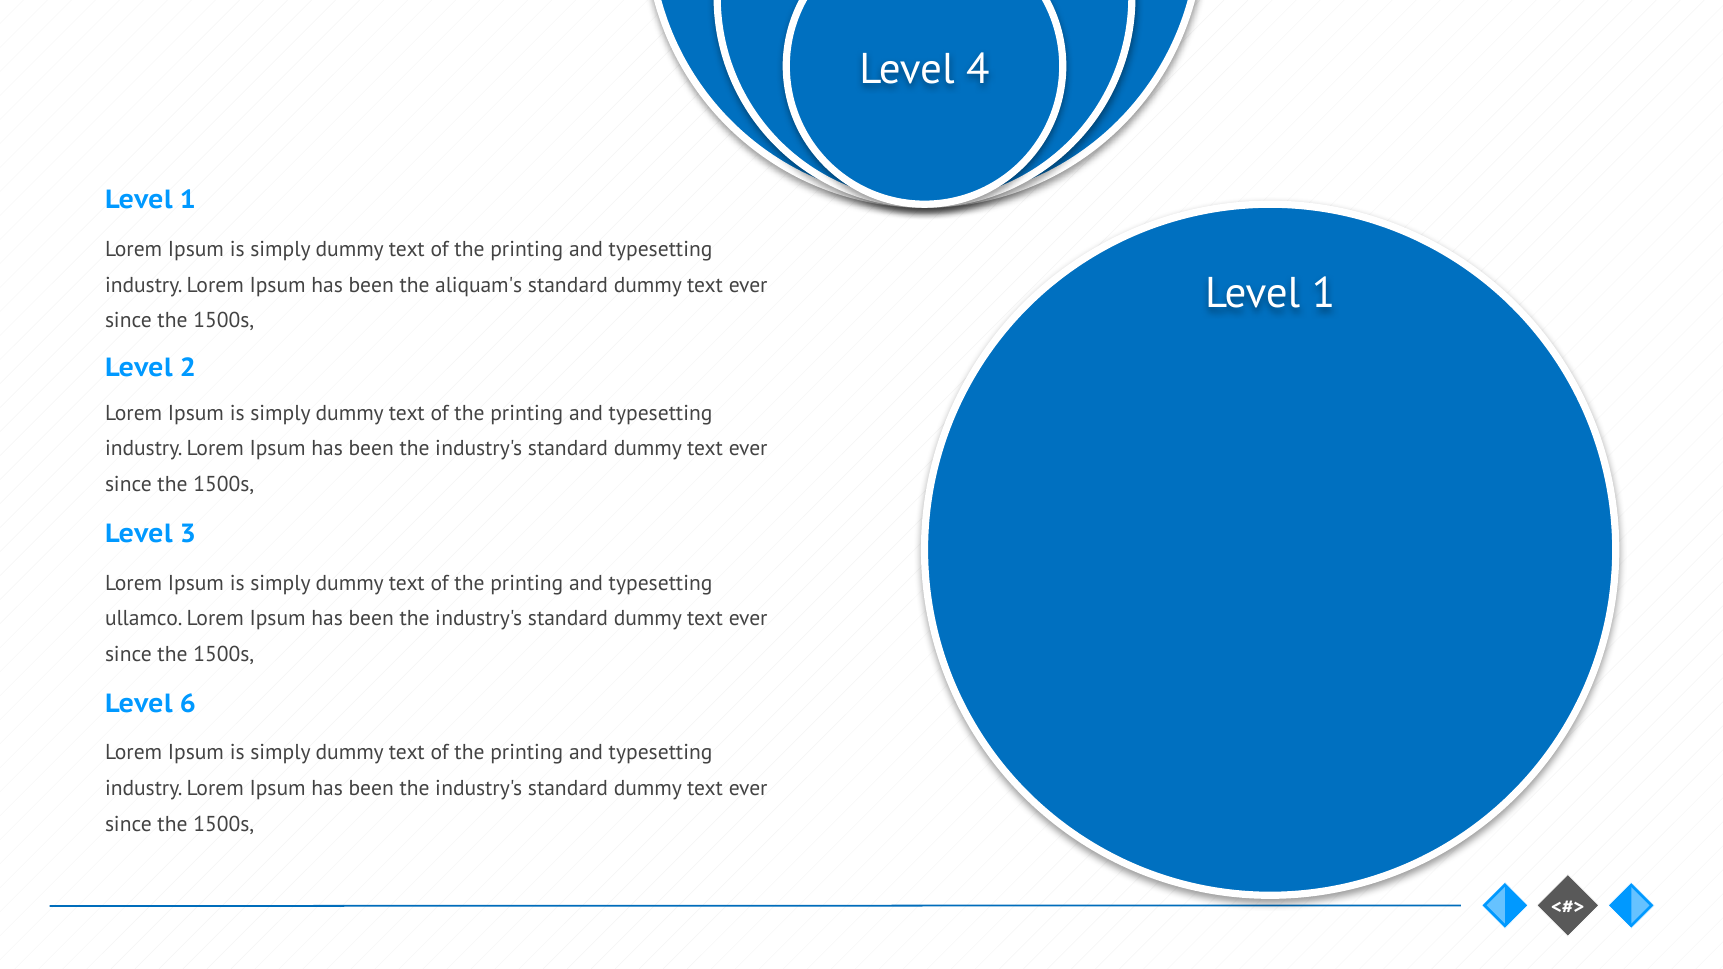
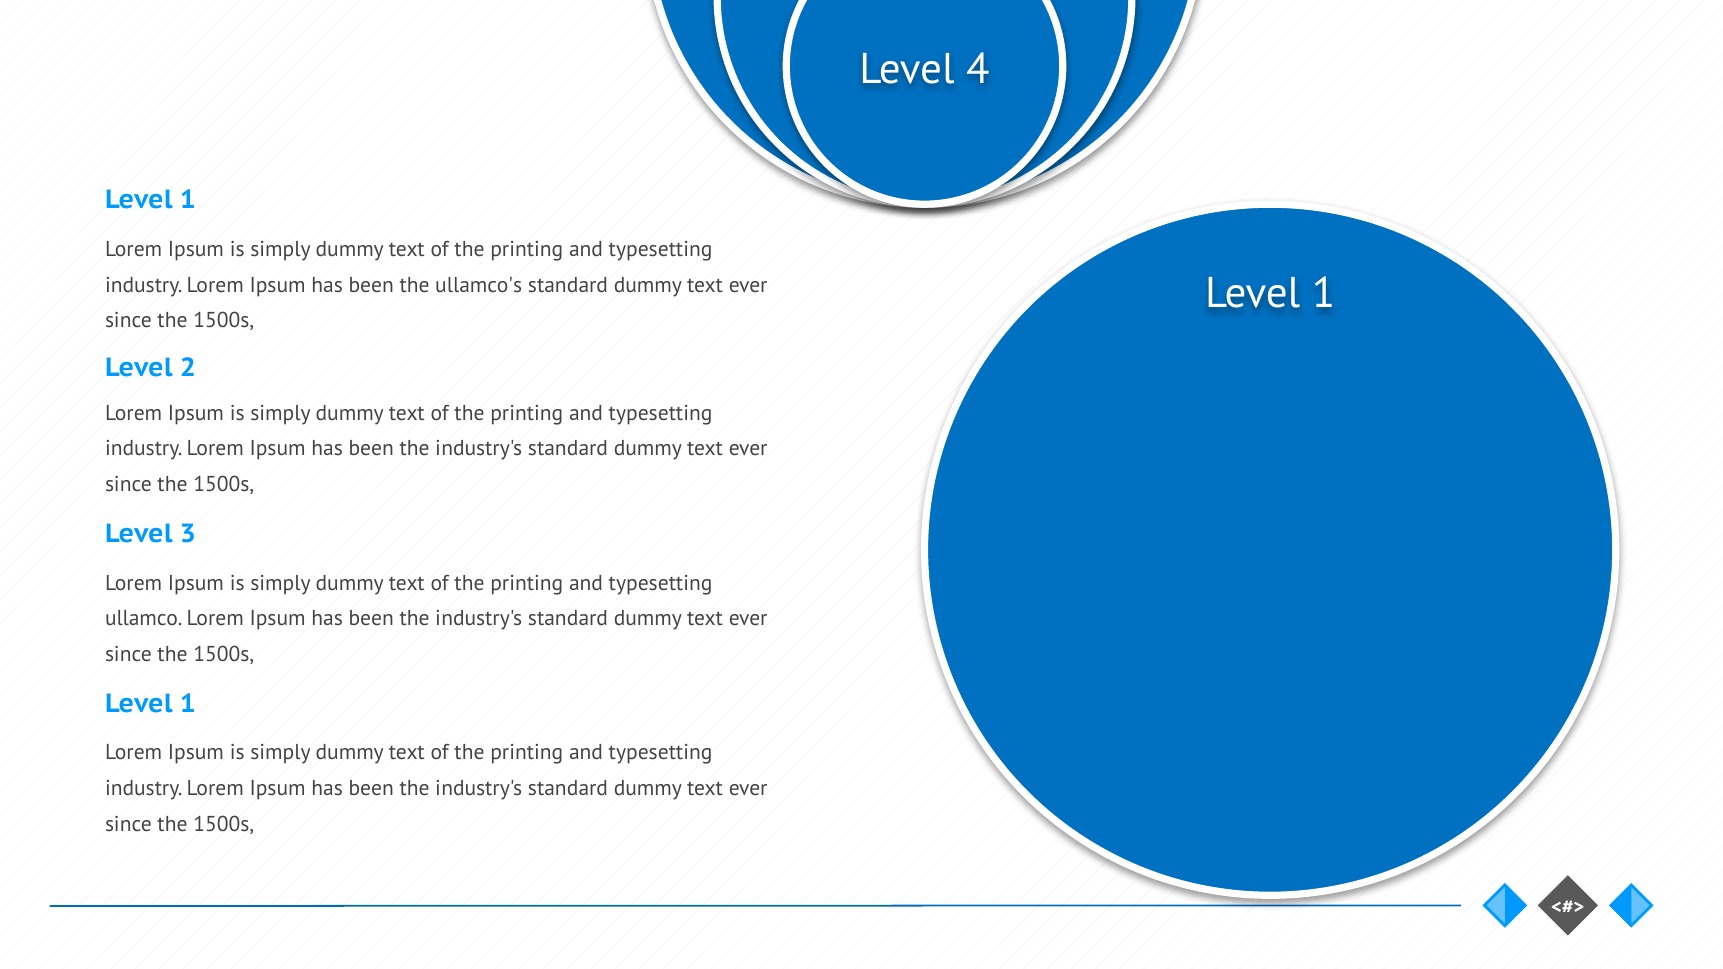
aliquam's: aliquam's -> ullamco's (479, 285)
6: 6 -> 1 (188, 704)
